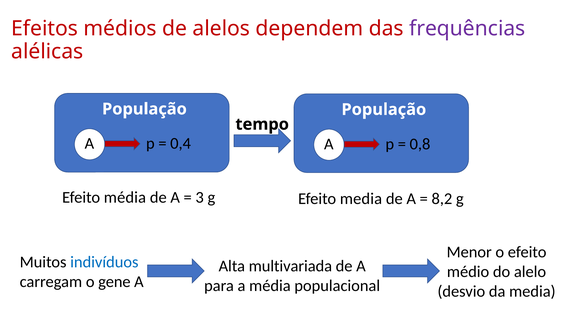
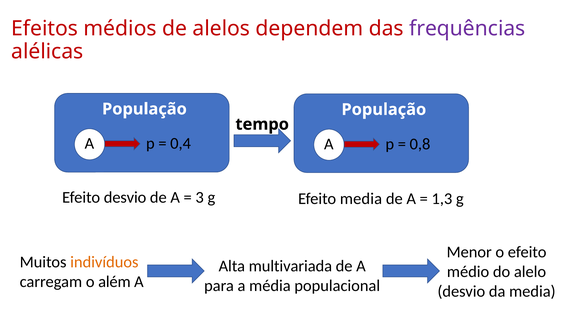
Efeito média: média -> desvio (125, 197)
8,2: 8,2 -> 1,3 (442, 199)
indivíduos colour: blue -> orange (104, 262)
gene: gene -> além (114, 282)
